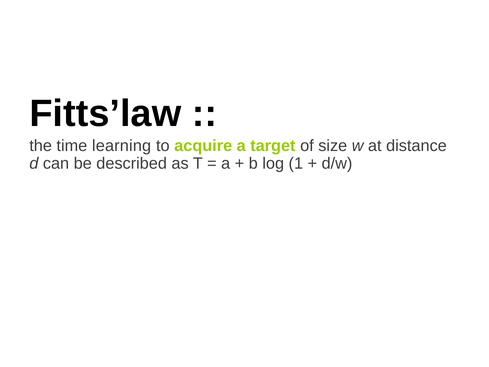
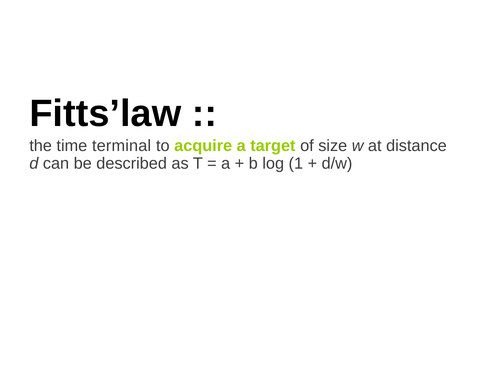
learning: learning -> terminal (122, 146)
